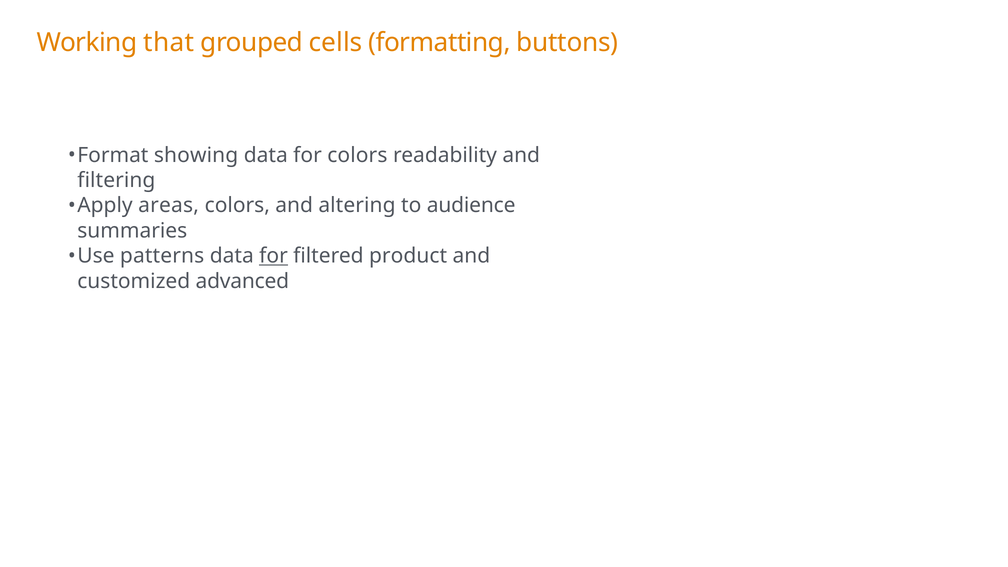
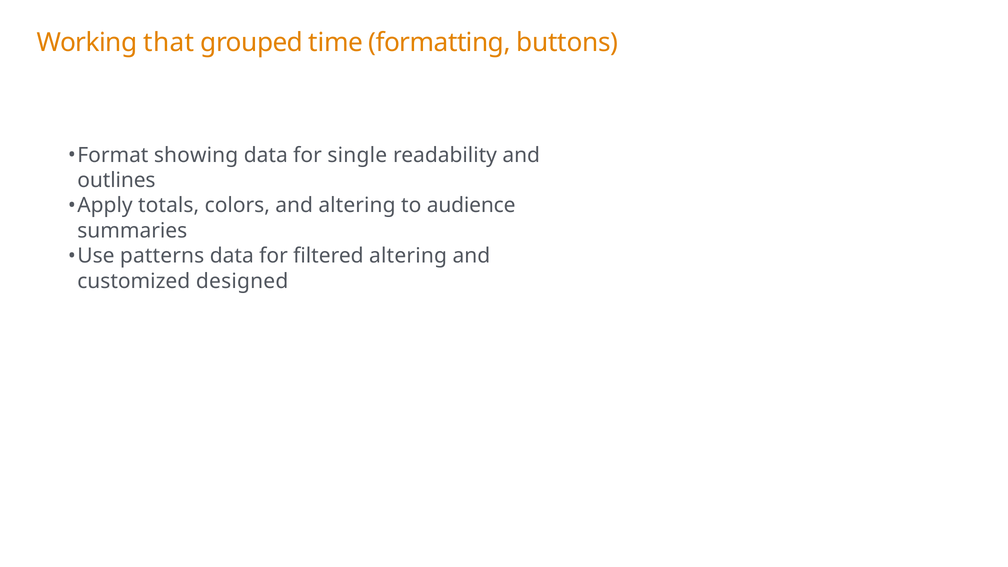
cells: cells -> time (336, 42)
for colors: colors -> single (357, 155)
filtering: filtering -> outlines (116, 180)
areas: areas -> totals (169, 206)
for underline: present -> none (274, 256)
filtered product: product -> altering (408, 256)
advanced: advanced -> designed (242, 281)
